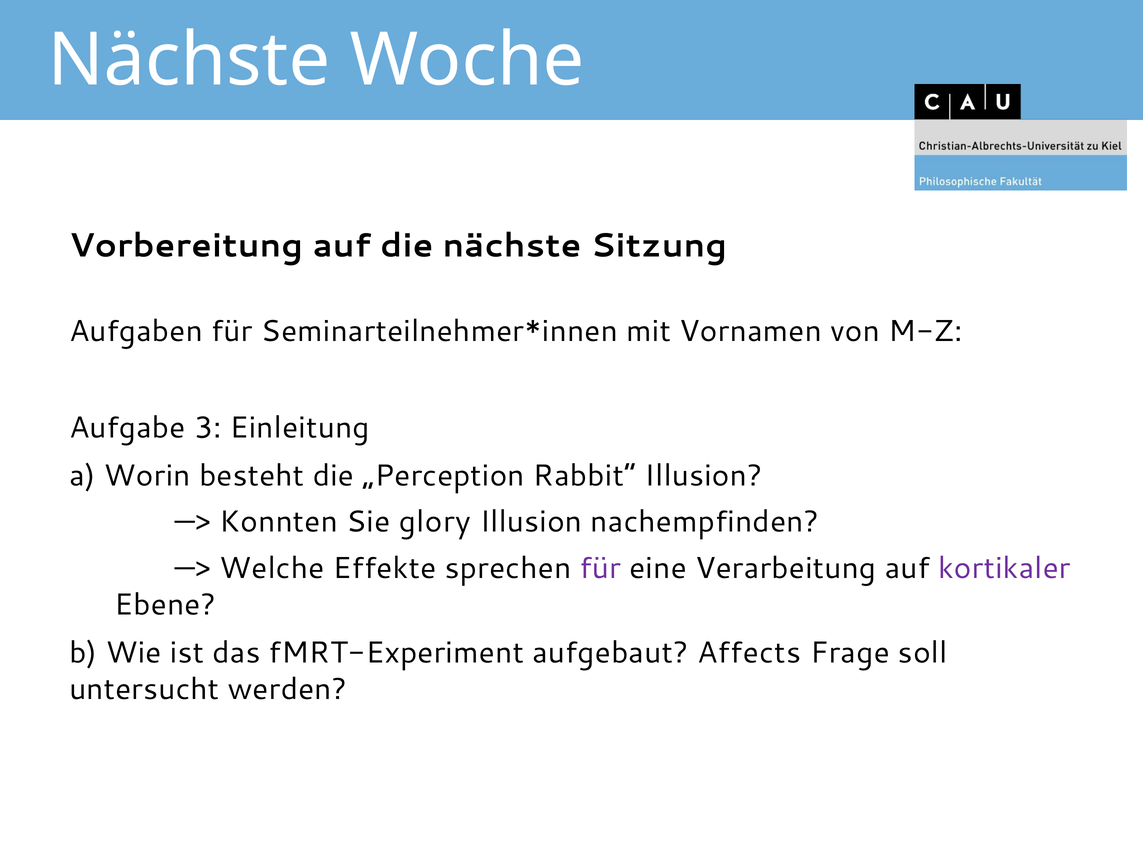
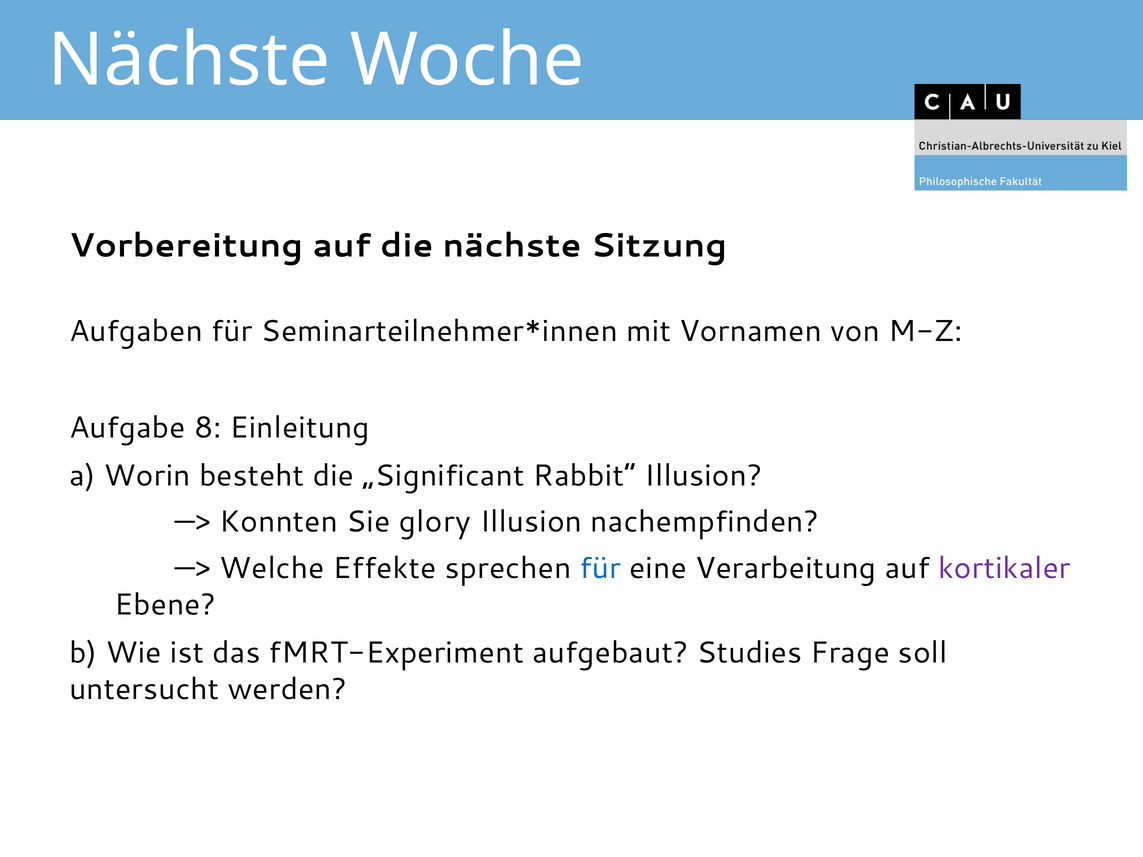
3: 3 -> 8 (208, 428)
„Perception: „Perception -> „Significant (444, 476)
für colour: purple -> blue (600, 569)
Affects: Affects -> Studies (749, 653)
